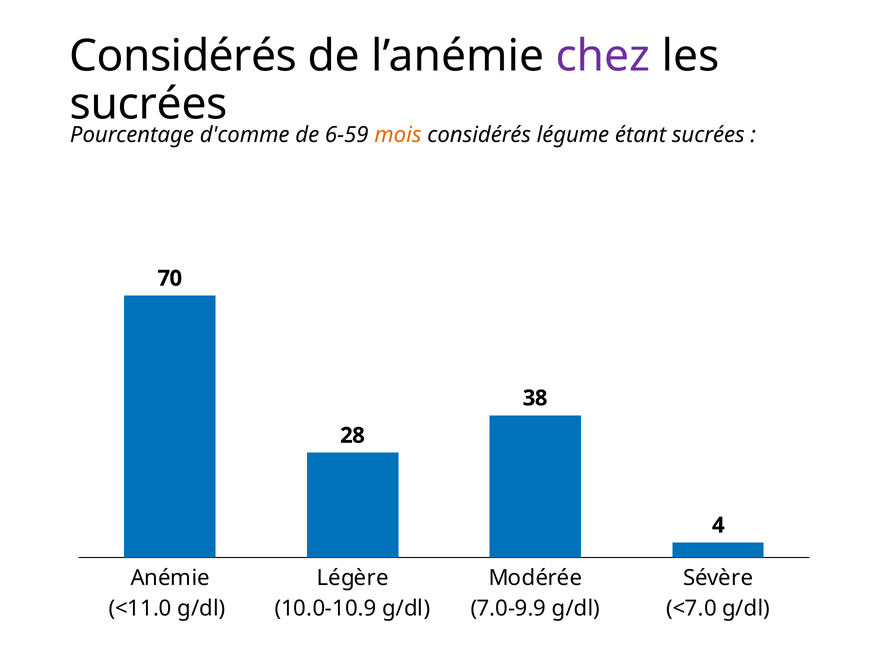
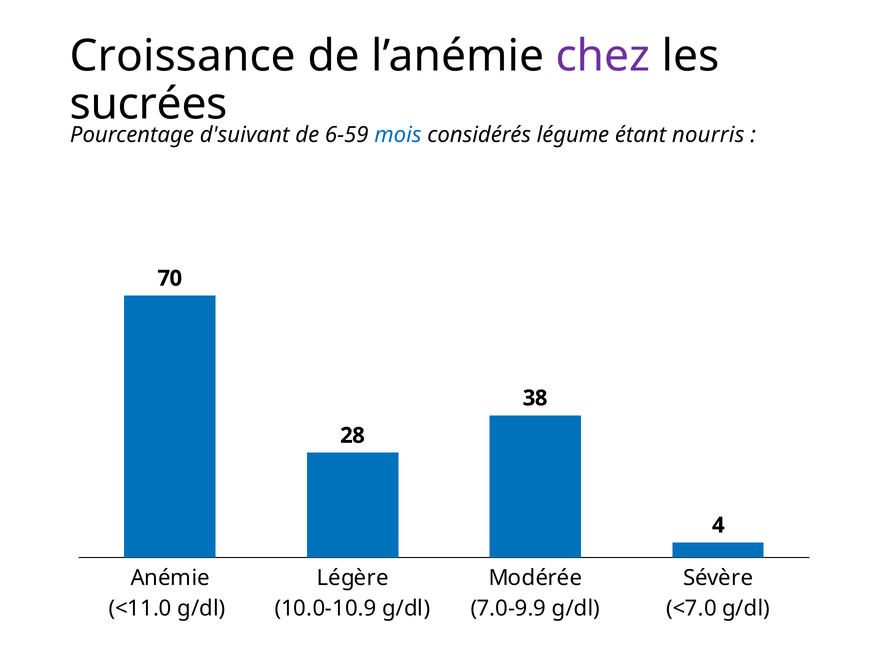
Considérés: Considérés -> Croissance (183, 56)
d'comme: d'comme -> d'suivant (245, 135)
mois colour: orange -> blue (398, 135)
étant sucrées: sucrées -> nourris (708, 135)
